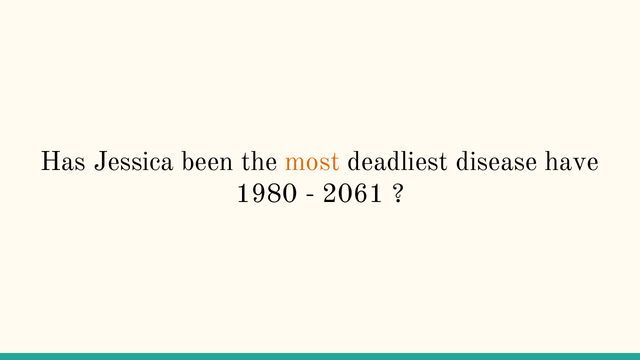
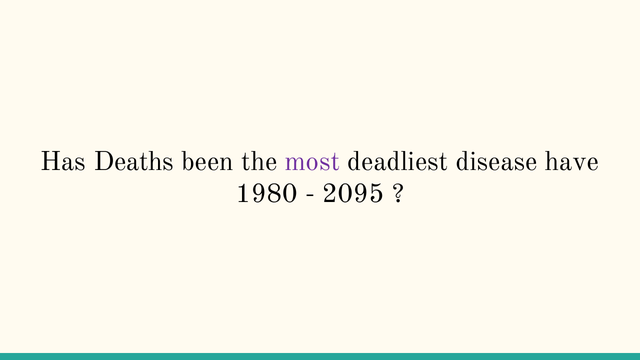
Jessica: Jessica -> Deaths (134, 161)
most colour: orange -> purple (312, 161)
2061: 2061 -> 2095 (353, 193)
